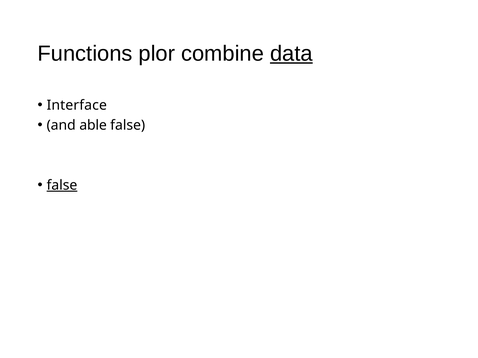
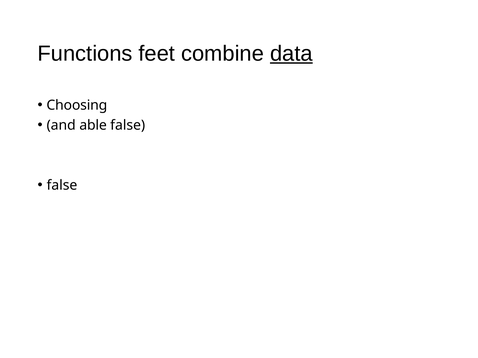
plor: plor -> feet (157, 54)
Interface: Interface -> Choosing (77, 105)
false underline: present -> none (62, 185)
